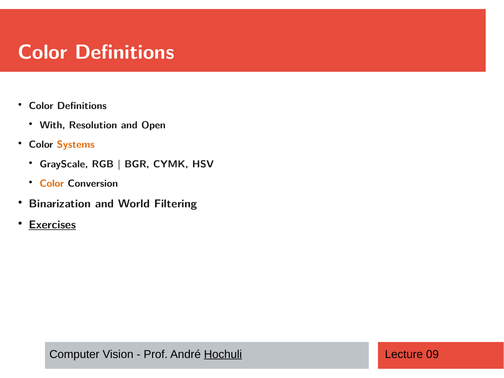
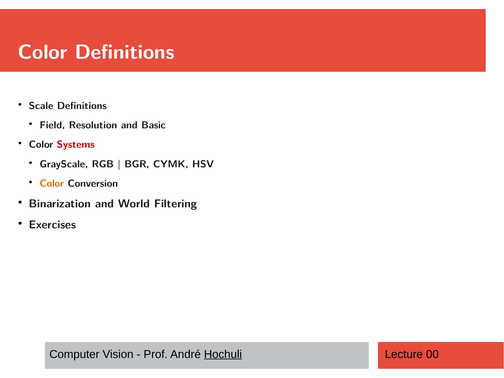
Color: Color -> Scale (41, 106)
With: With -> Field (52, 125)
Open: Open -> Basic (153, 125)
Systems colour: orange -> red (76, 145)
Exercises underline: present -> none (52, 225)
09: 09 -> 00 (432, 354)
